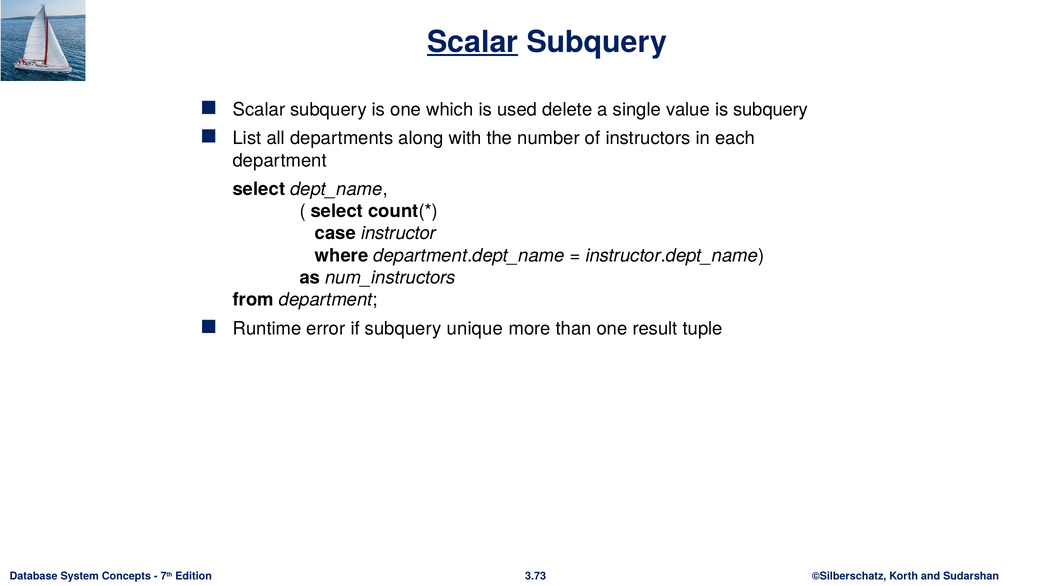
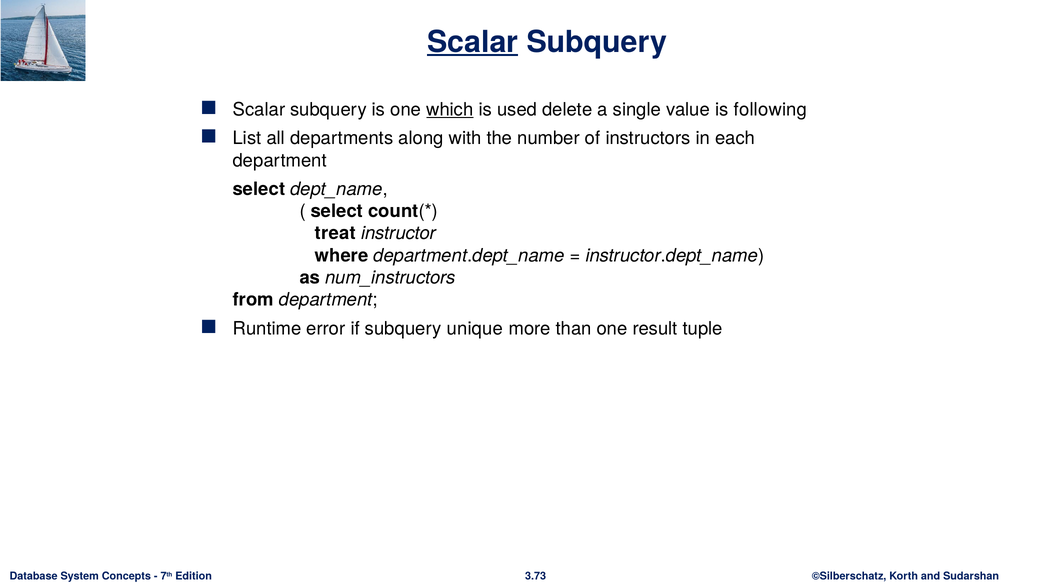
which underline: none -> present (450, 110)
is subquery: subquery -> following (770, 110)
case: case -> treat (335, 233)
